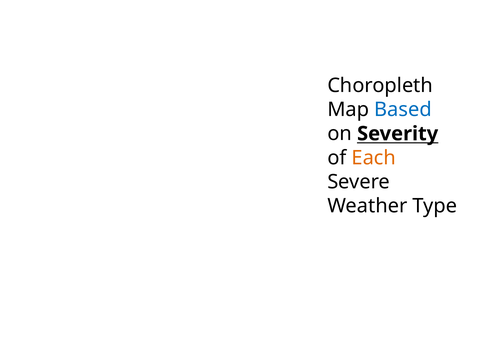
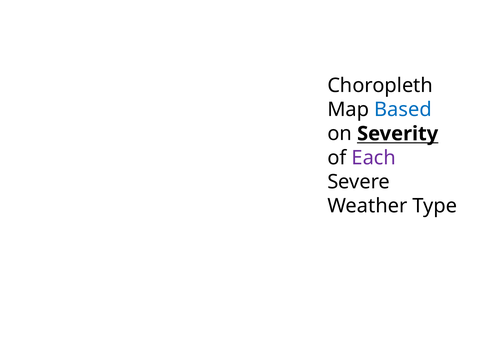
Each colour: orange -> purple (374, 158)
